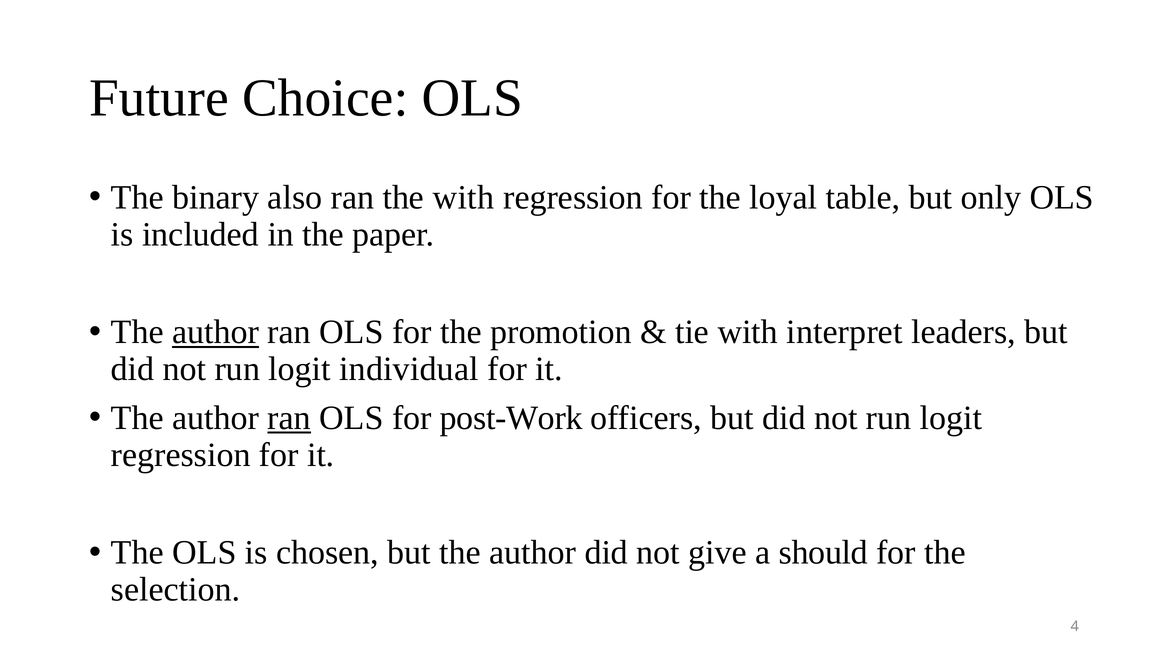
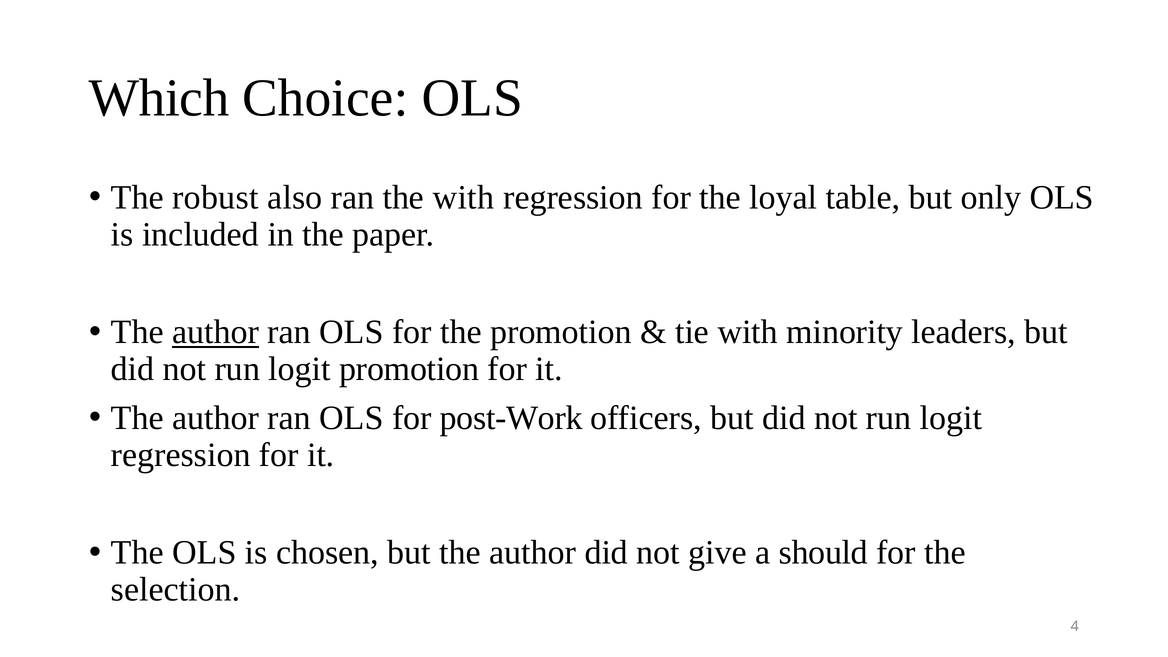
Future: Future -> Which (159, 98)
binary: binary -> robust (215, 197)
interpret: interpret -> minority (845, 332)
logit individual: individual -> promotion (409, 369)
ran underline: present -> none (289, 418)
